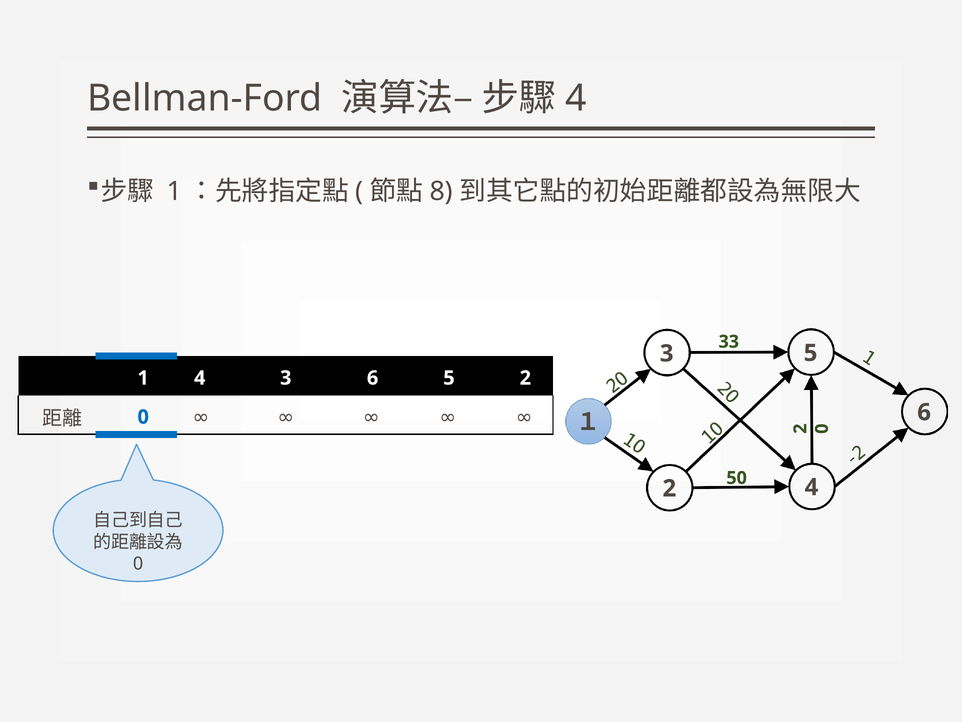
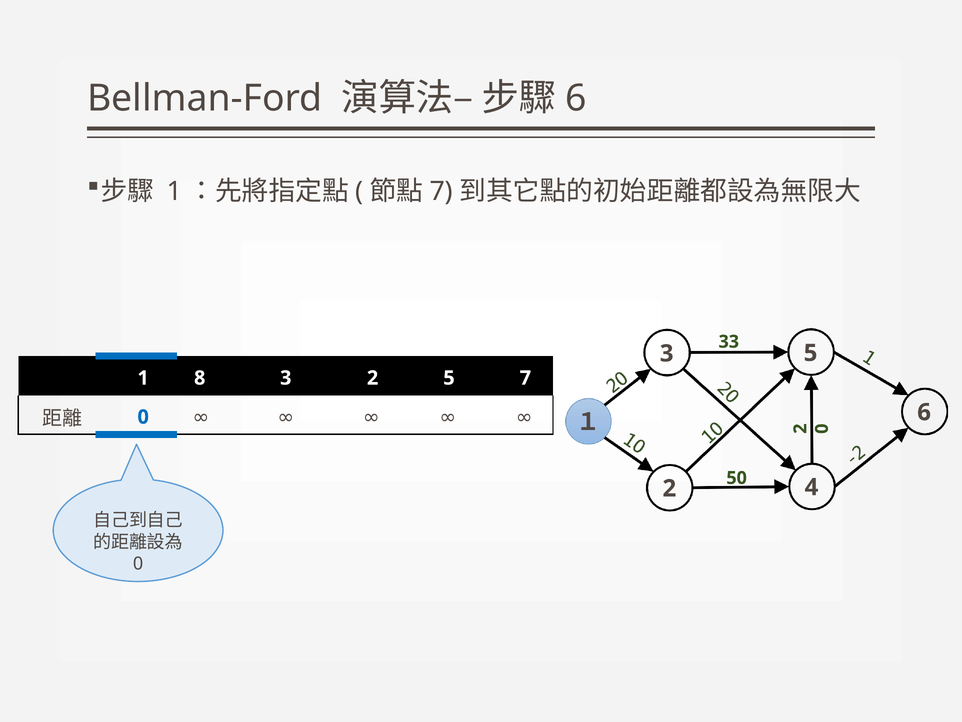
4: 4 -> 6 (576, 98)
8: 8 -> 7 (441, 191)
1 4: 4 -> 8 (200, 378)
6: 6 -> 2 (373, 378)
5 2: 2 -> 7 (525, 378)
